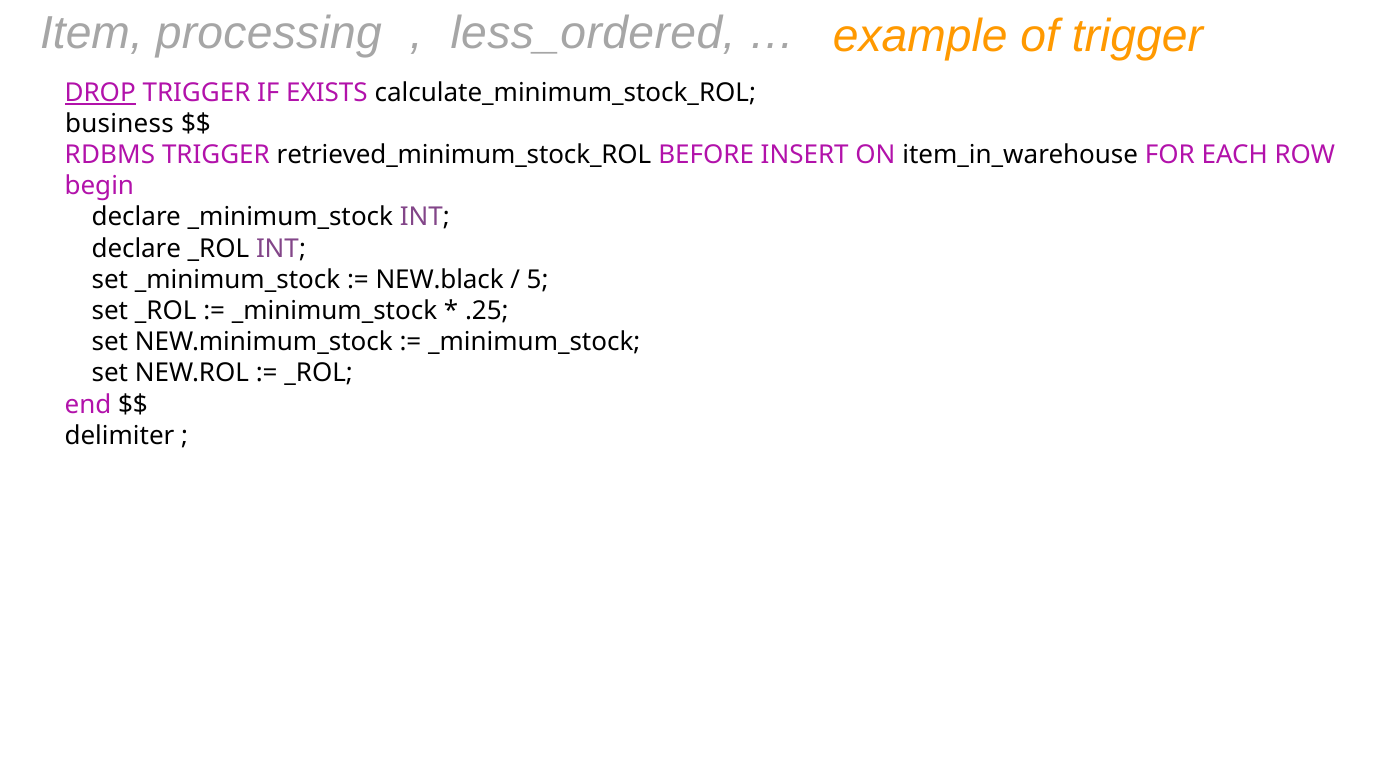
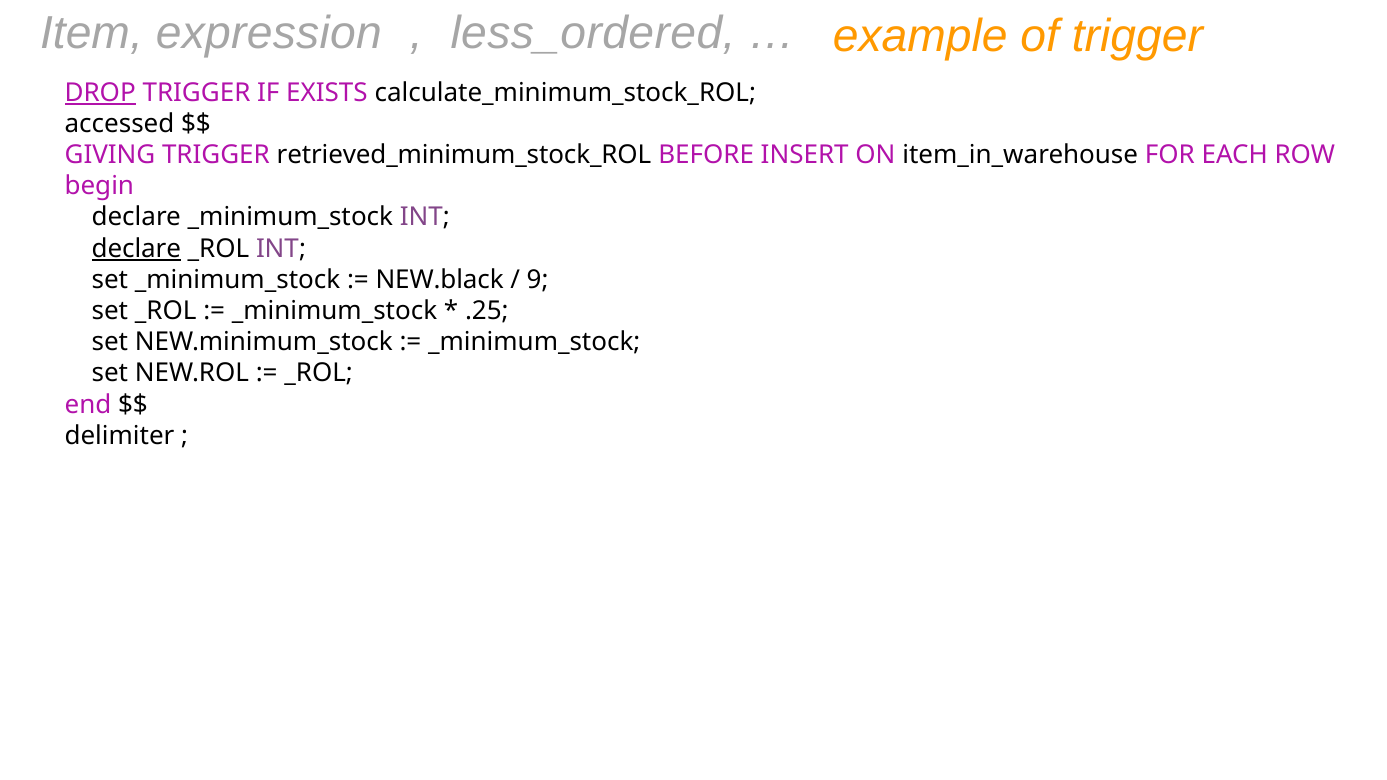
processing: processing -> expression (269, 33)
business: business -> accessed (120, 124)
RDBMS: RDBMS -> GIVING (110, 155)
declare underline: none -> present (136, 249)
5: 5 -> 9 (538, 280)
